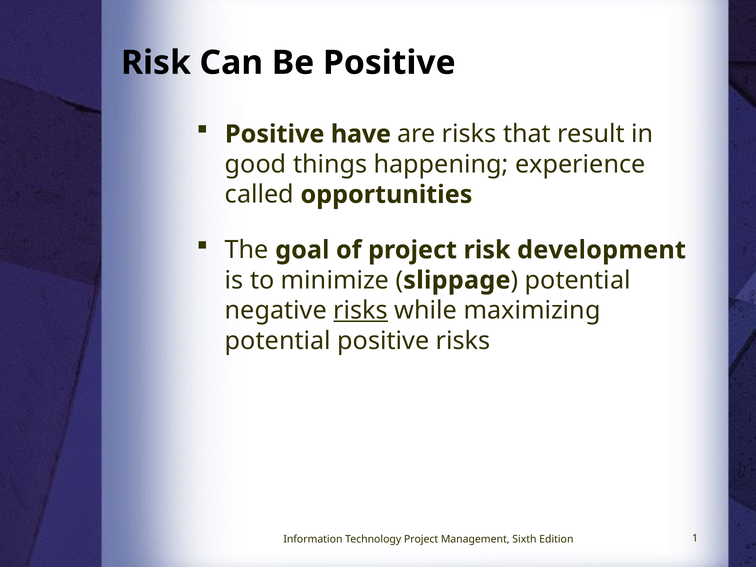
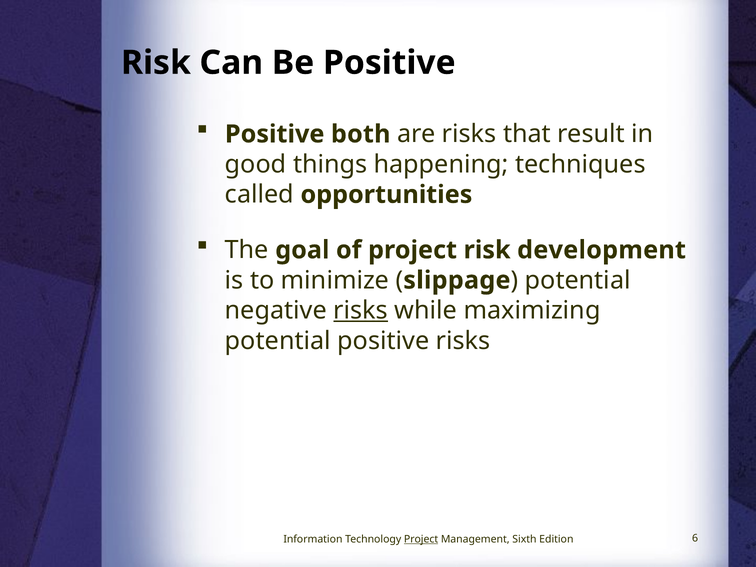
have: have -> both (361, 134)
experience: experience -> techniques (580, 164)
Project underline: none -> present (421, 539)
1: 1 -> 6 (695, 539)
